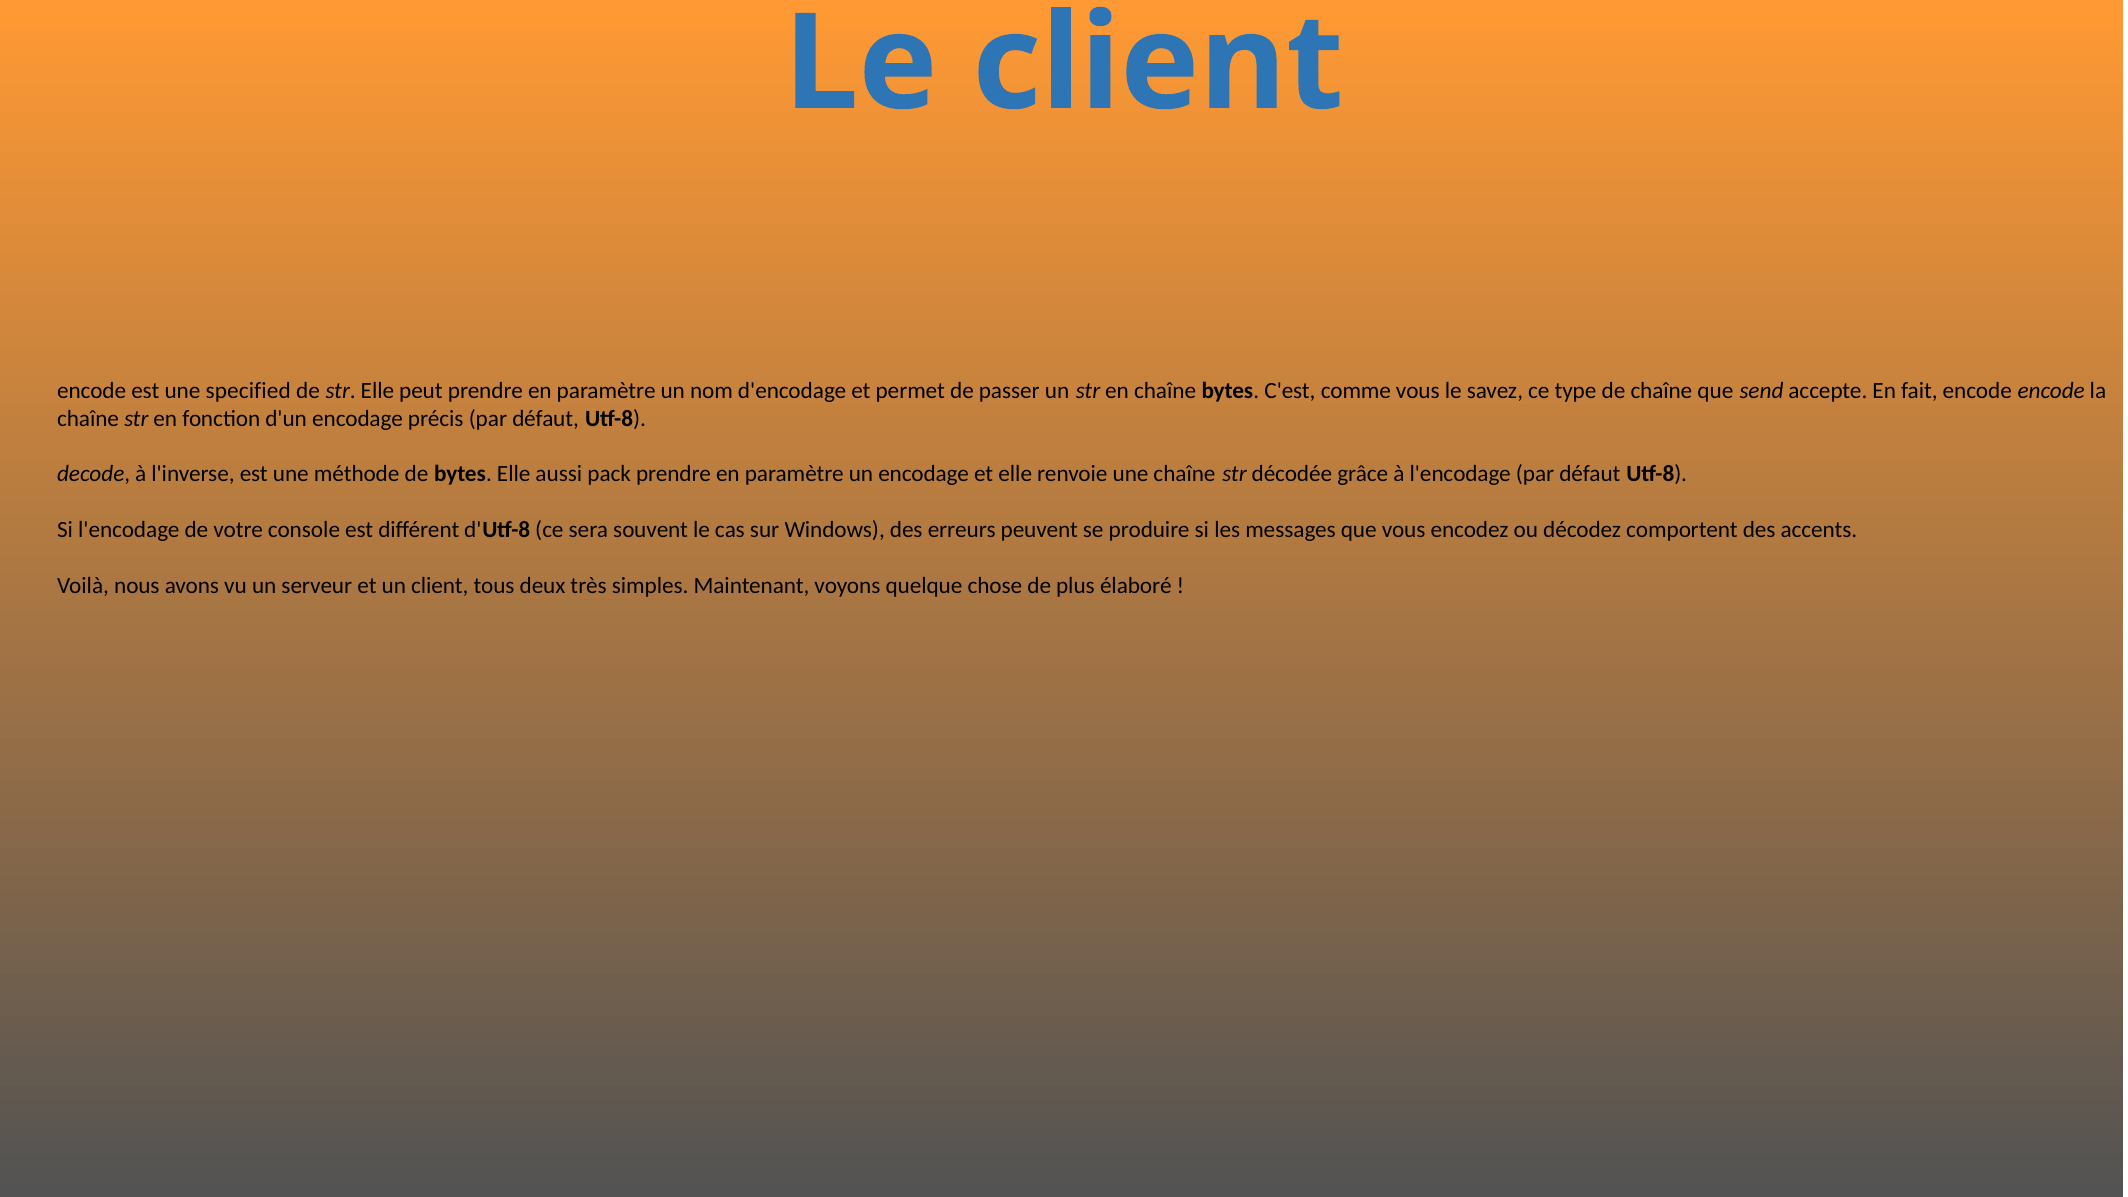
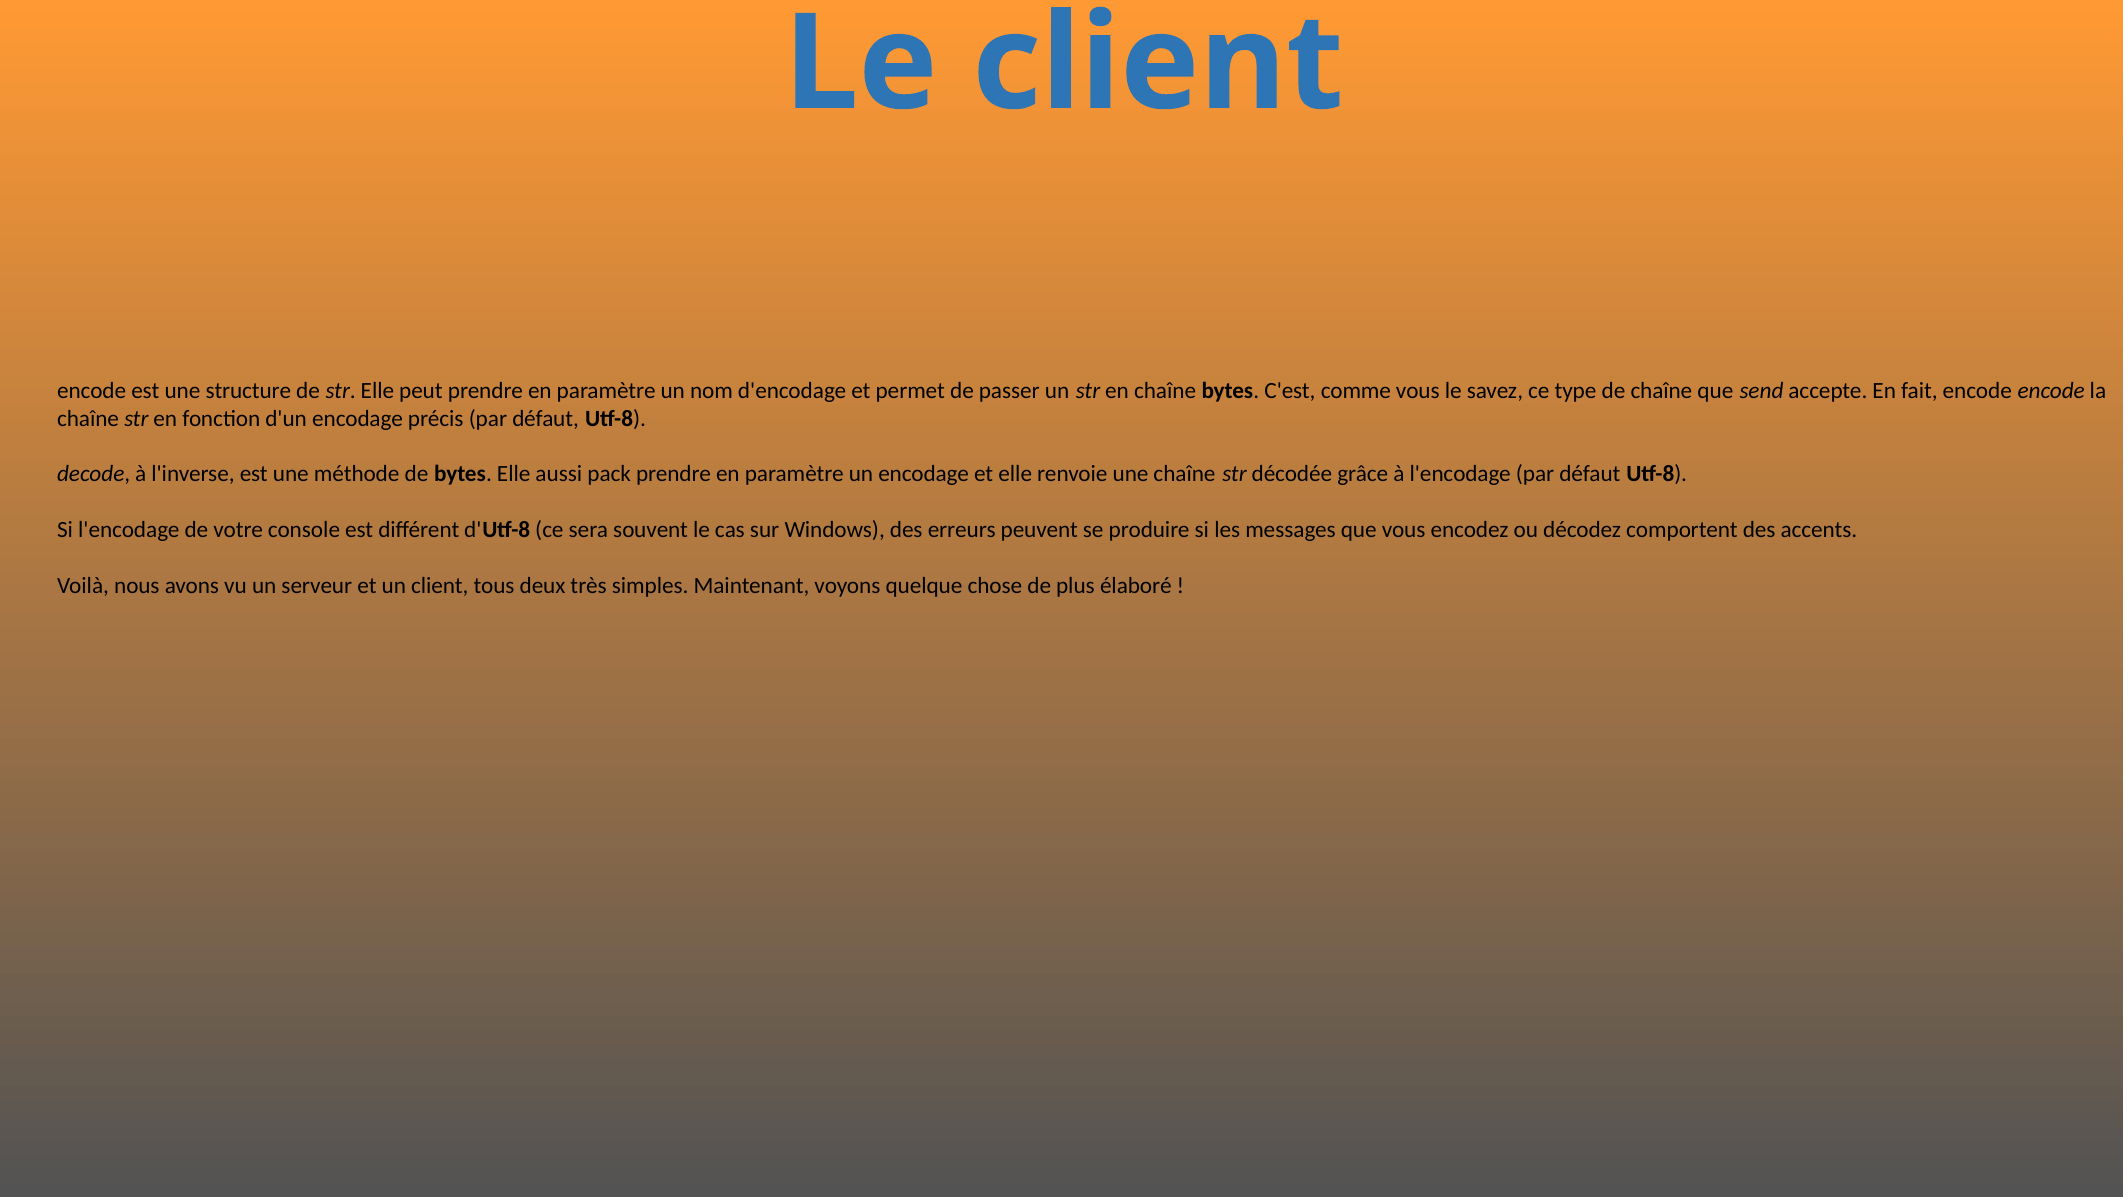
specified: specified -> structure (248, 390)
